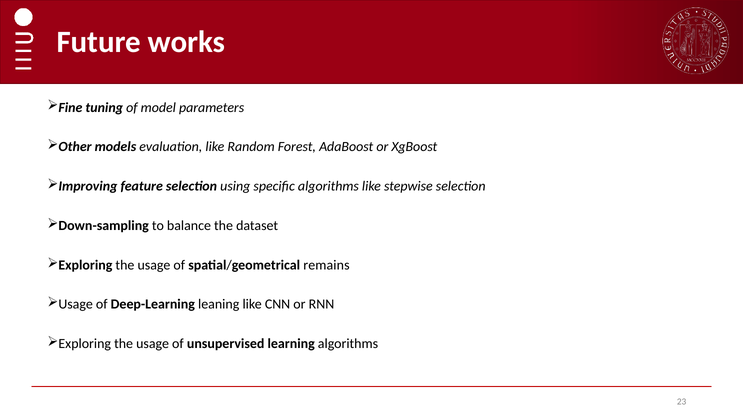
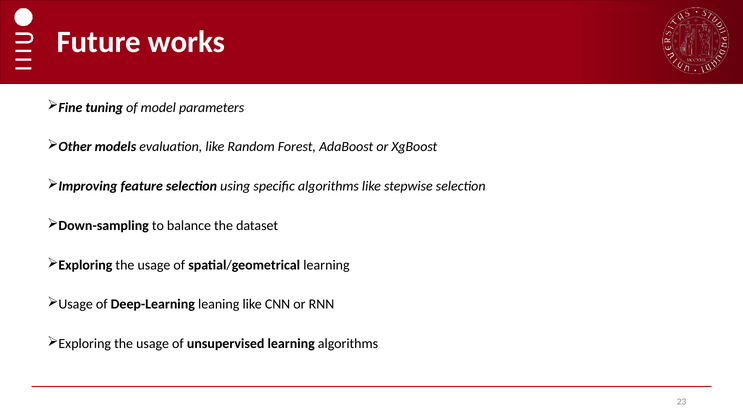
spatial/geometrical remains: remains -> learning (326, 265)
